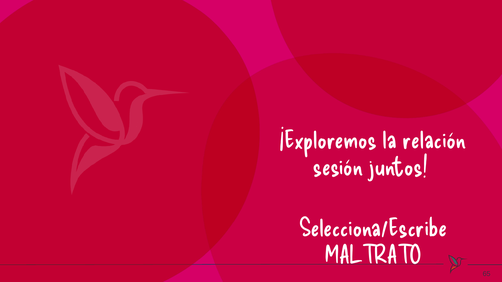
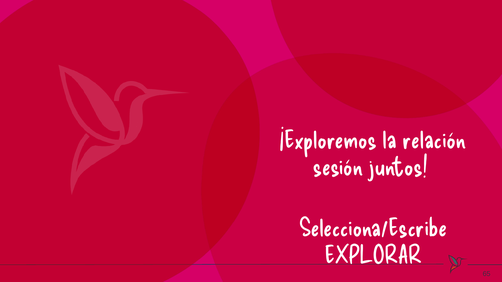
MALTRATO: MALTRATO -> EXPLORAR (373, 256)
